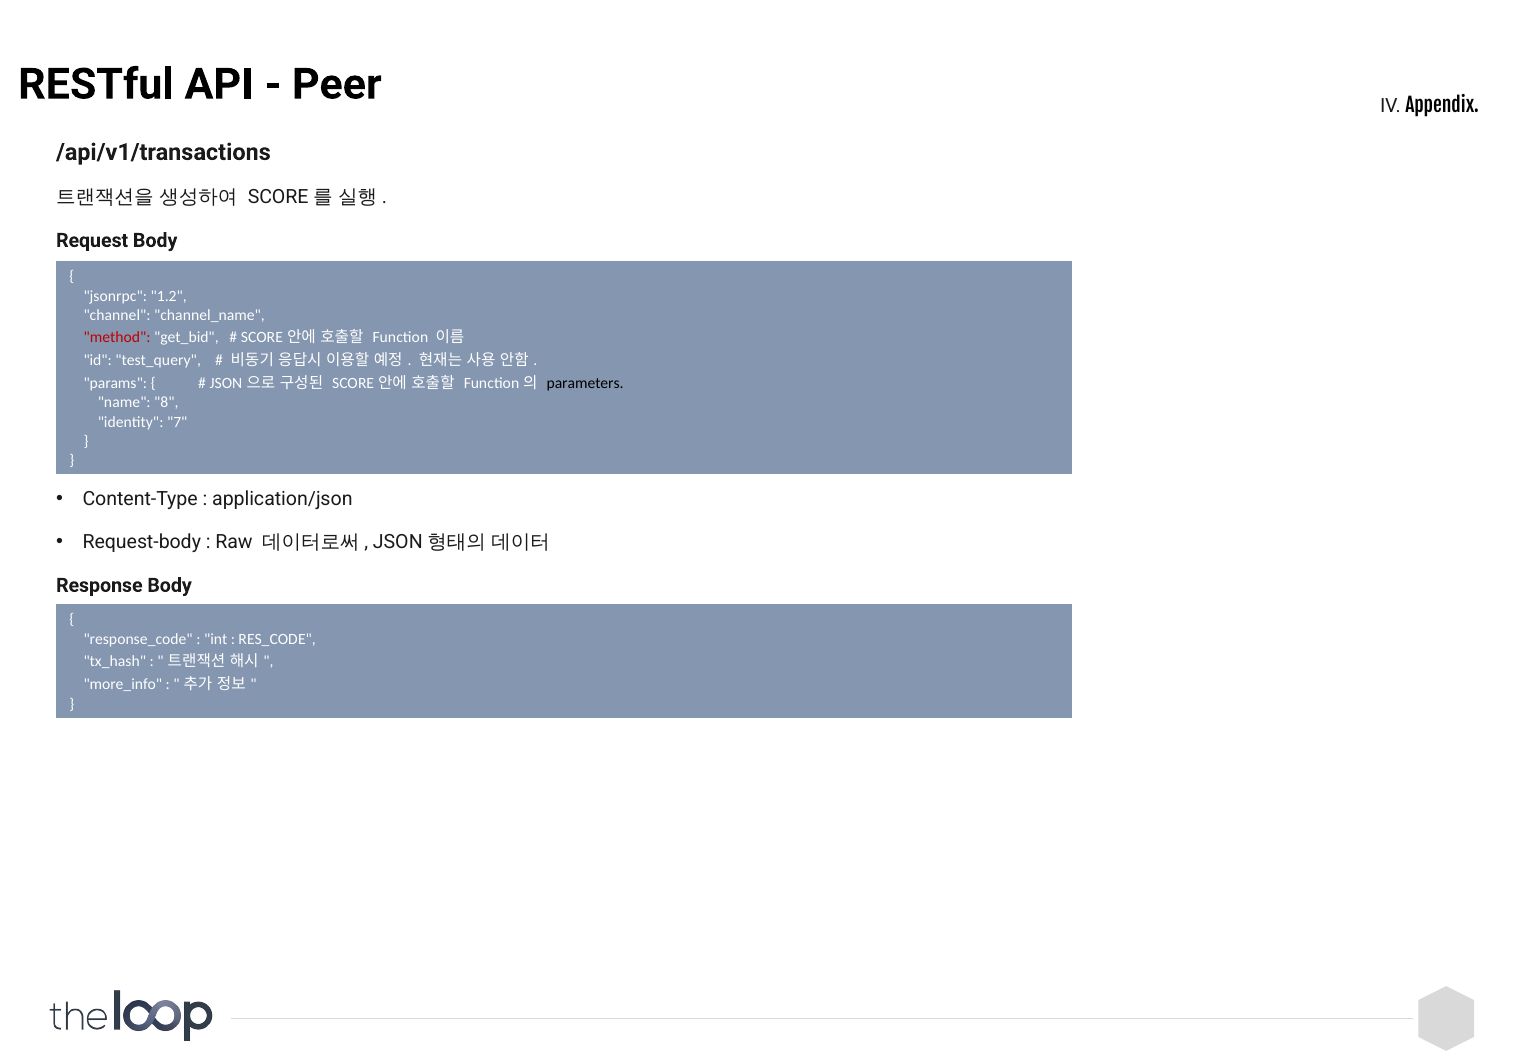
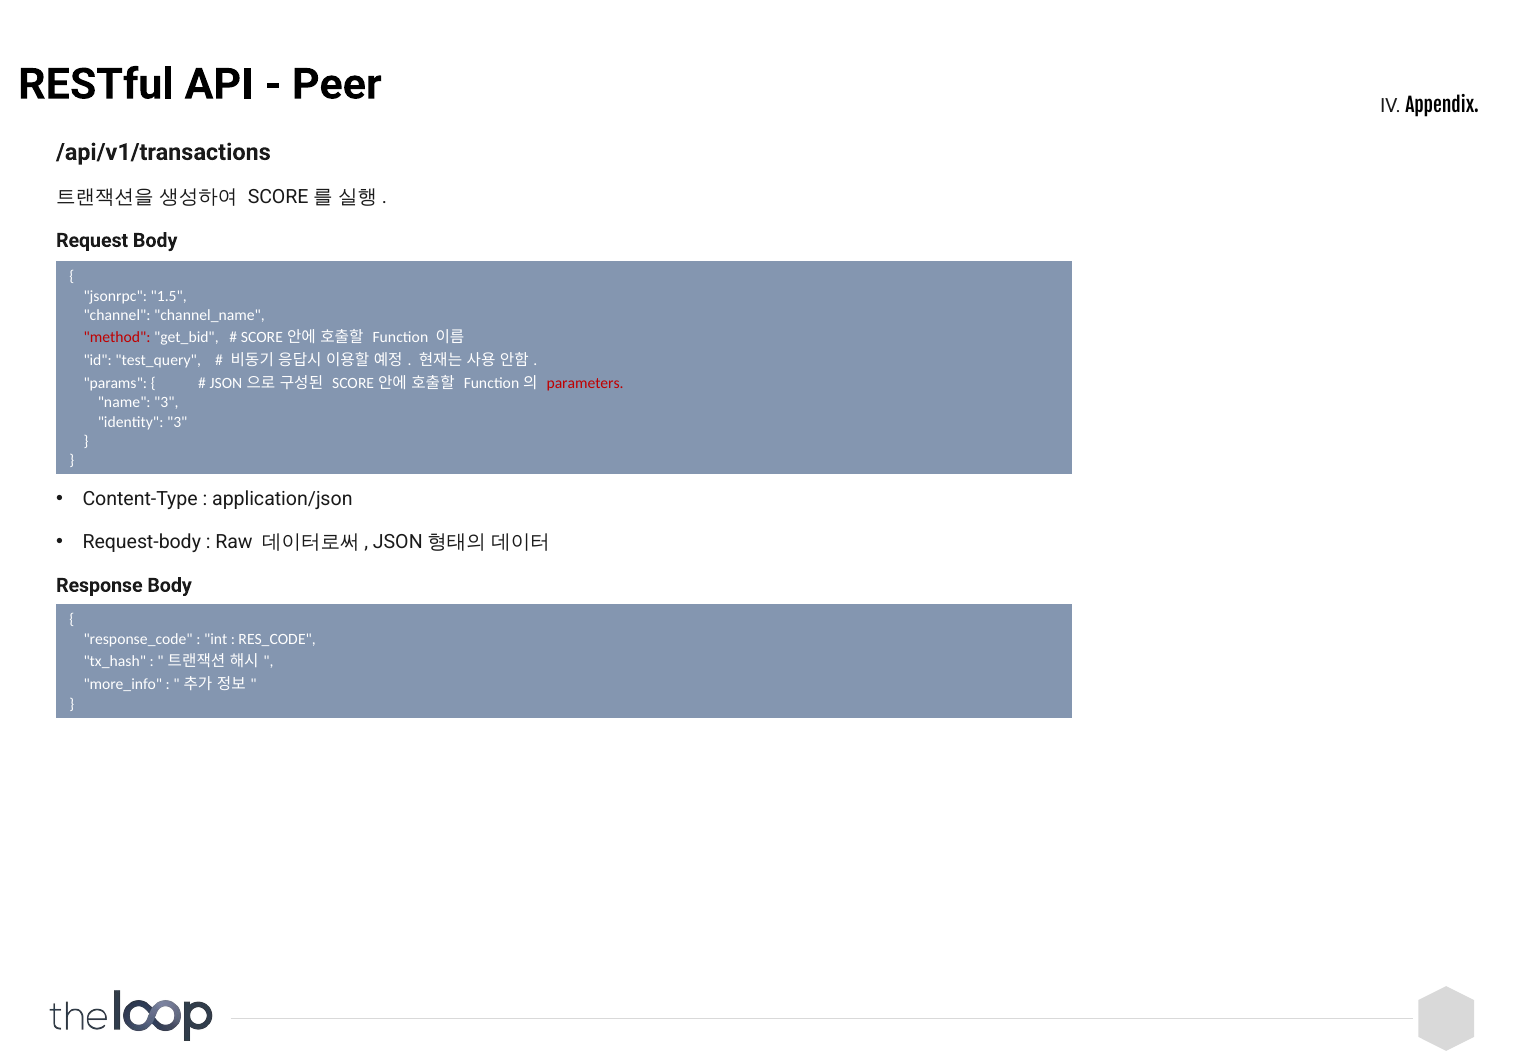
1.2: 1.2 -> 1.5 (169, 296)
parameters colour: black -> red (585, 383)
name 8: 8 -> 3 (166, 403)
identity 7: 7 -> 3 (177, 422)
